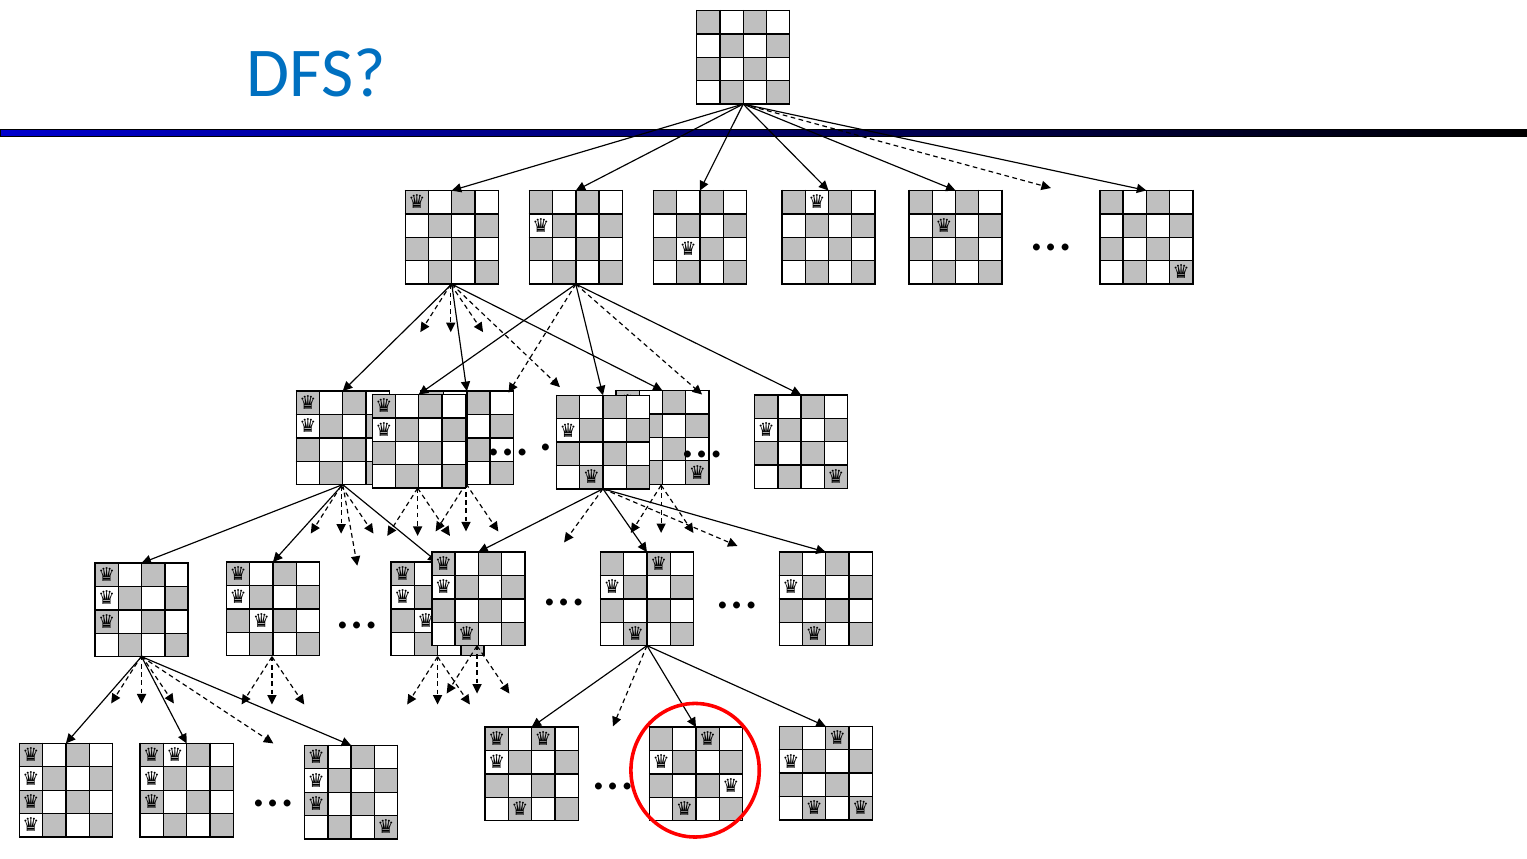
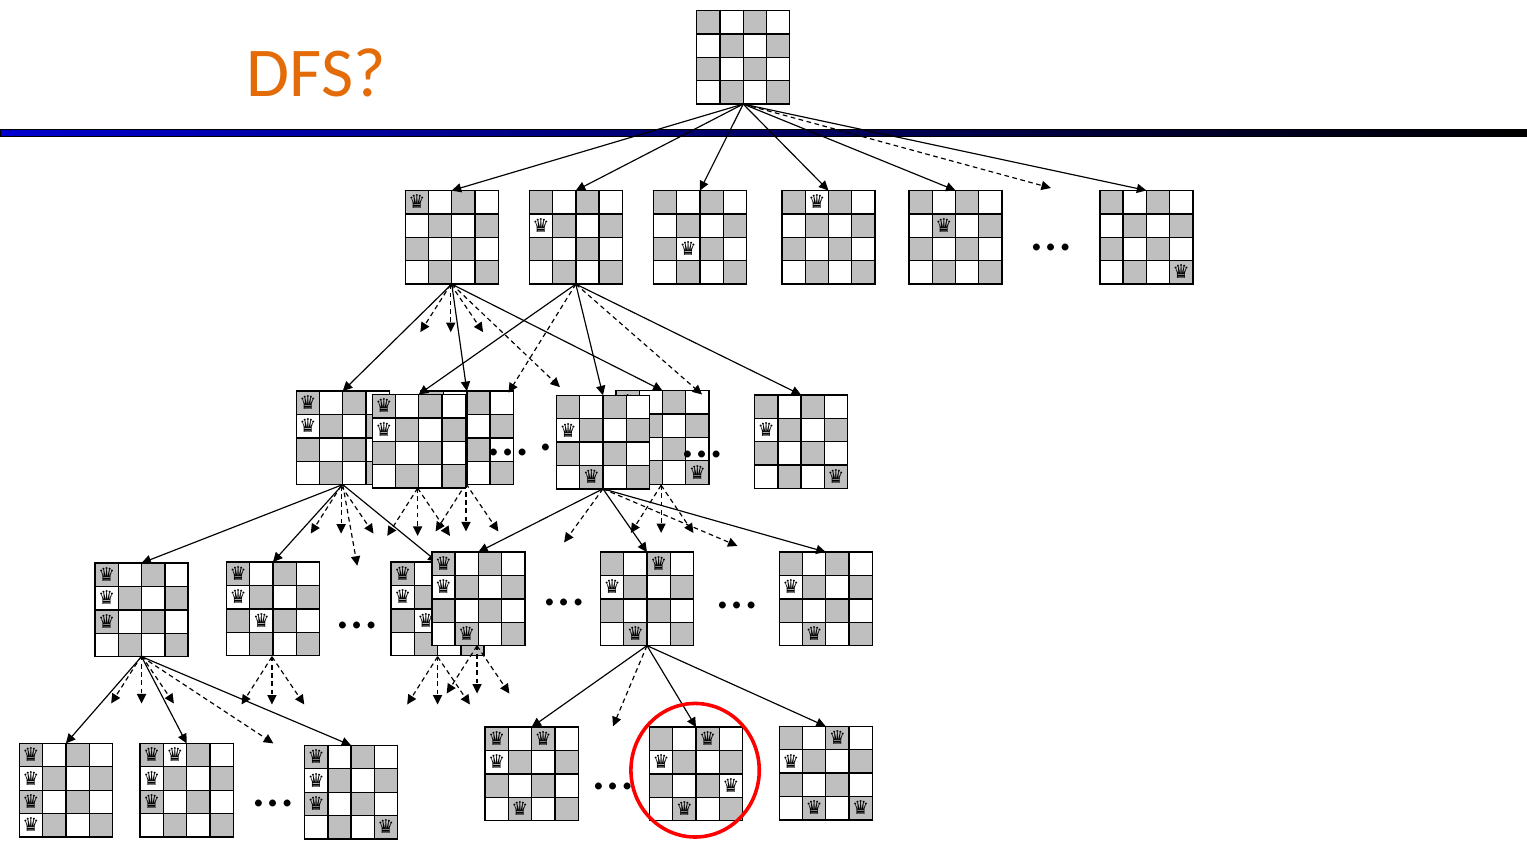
DFS colour: blue -> orange (316, 73)
